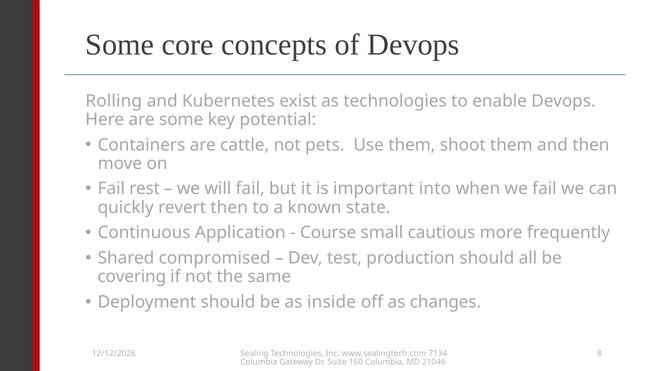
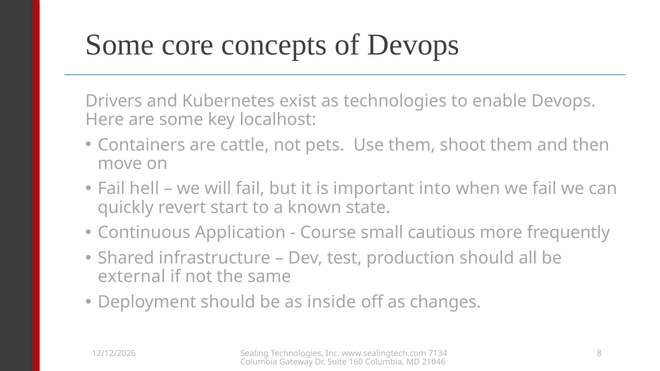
Rolling: Rolling -> Drivers (114, 101)
potential: potential -> localhost (278, 120)
rest: rest -> hell (144, 189)
revert then: then -> start (229, 207)
compromised: compromised -> infrastructure (215, 258)
covering: covering -> external (132, 277)
